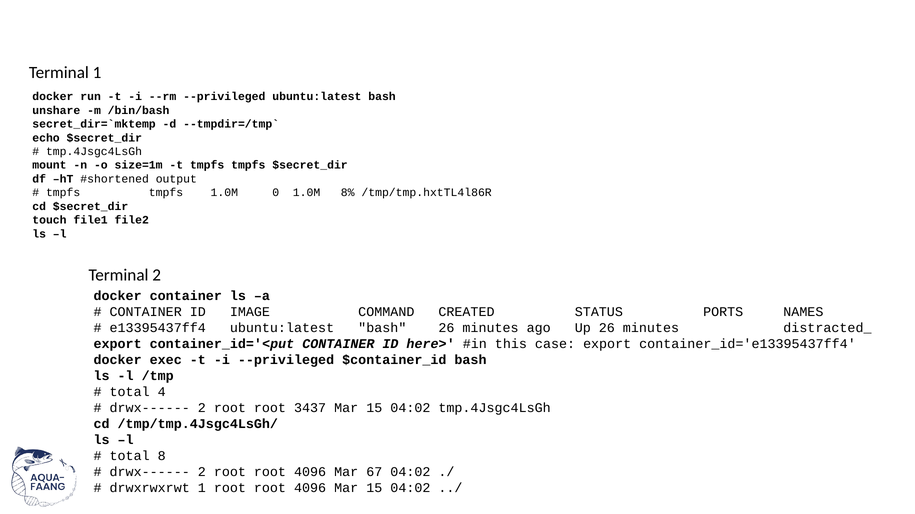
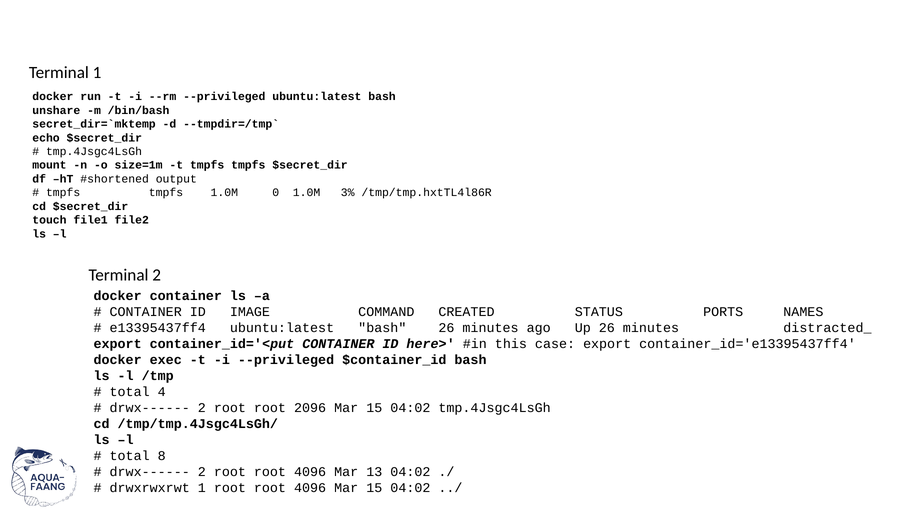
8%: 8% -> 3% (348, 193)
3437: 3437 -> 2096 (310, 408)
67: 67 -> 13 (374, 472)
